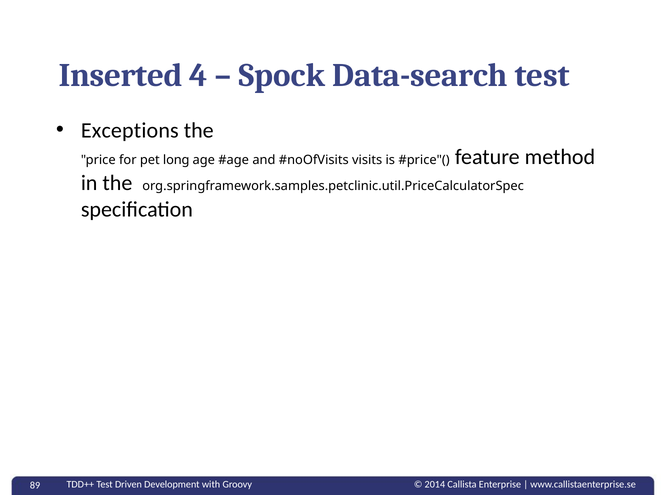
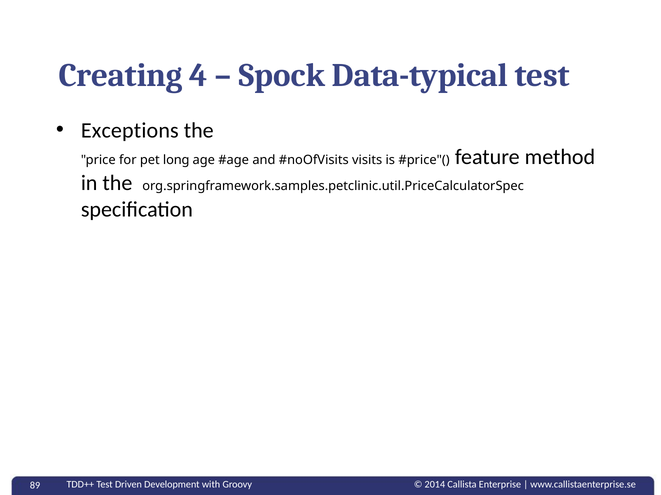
Inserted: Inserted -> Creating (121, 75)
Data-search: Data-search -> Data-typical (420, 75)
